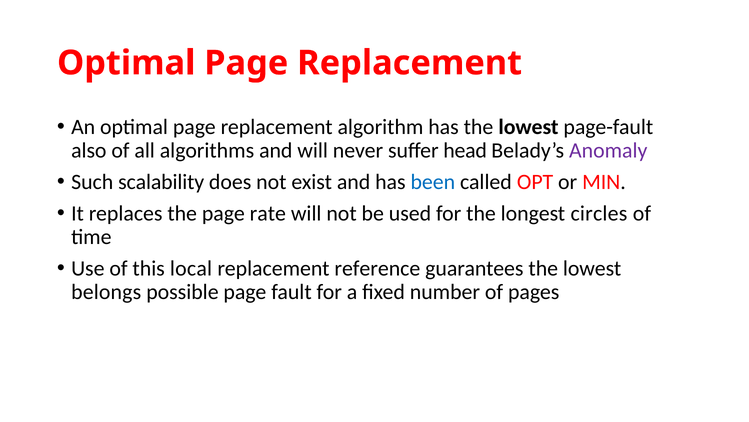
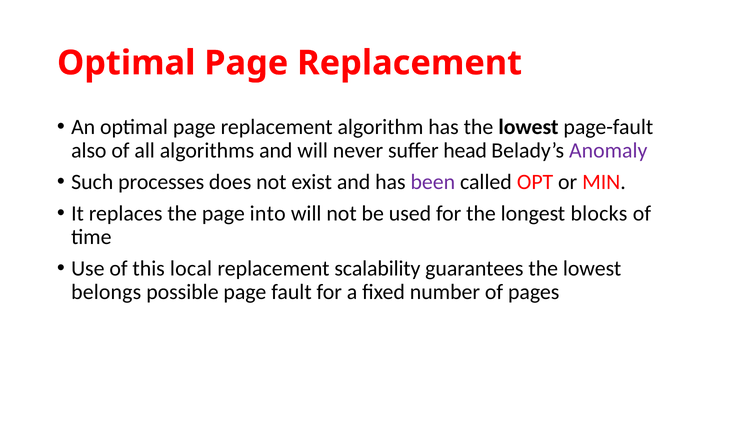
scalability: scalability -> processes (161, 182)
been colour: blue -> purple (433, 182)
rate: rate -> into (268, 213)
circles: circles -> blocks (599, 213)
reference: reference -> scalability (377, 268)
